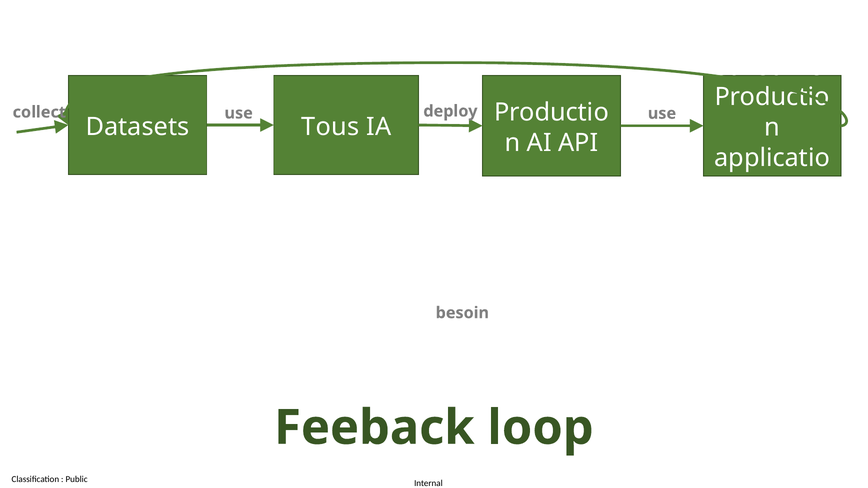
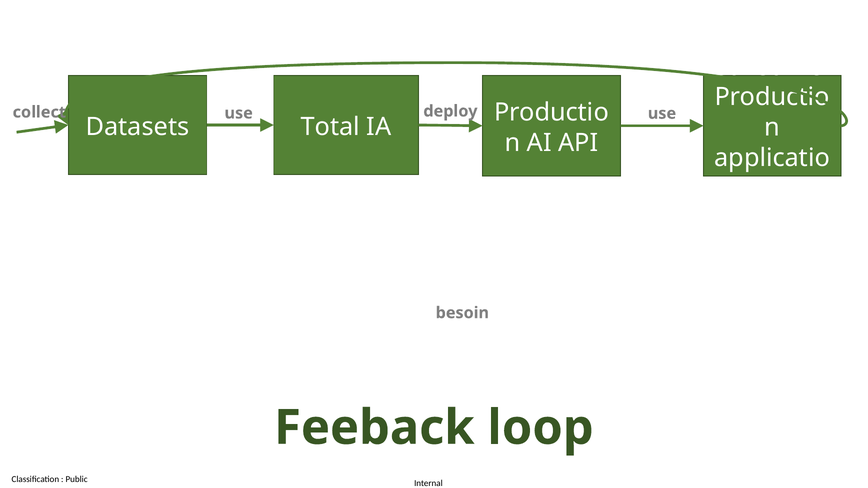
Tous: Tous -> Total (330, 127)
